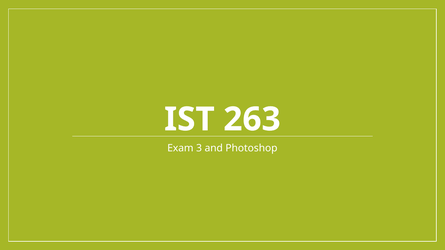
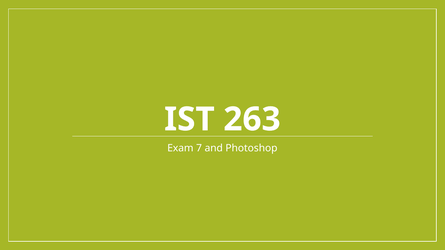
3: 3 -> 7 (199, 148)
